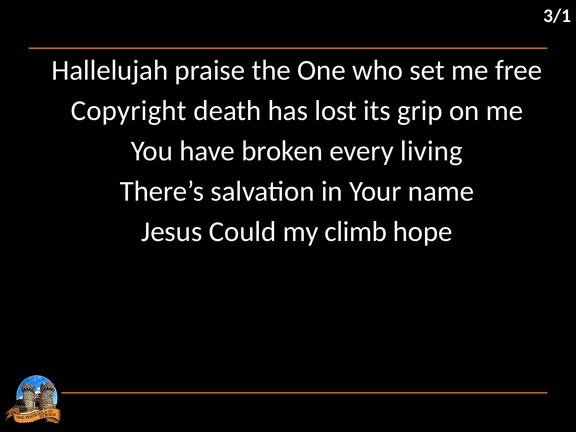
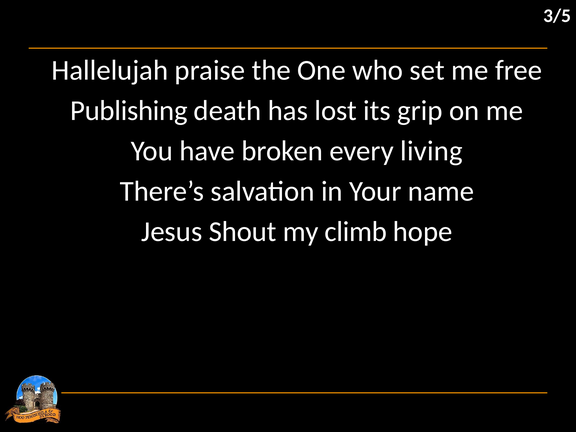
3/1: 3/1 -> 3/5 (557, 16)
Copyright: Copyright -> Publishing (129, 111)
Could: Could -> Shout (243, 232)
